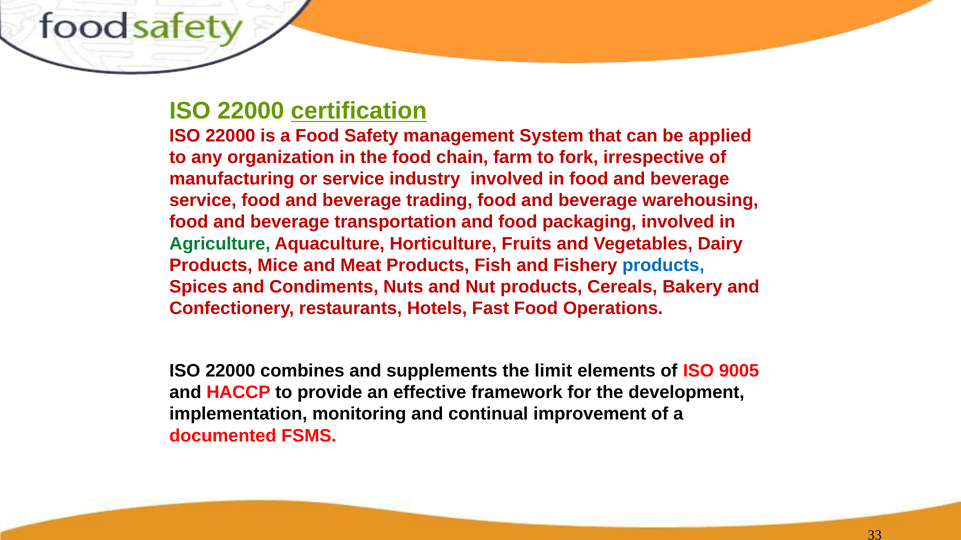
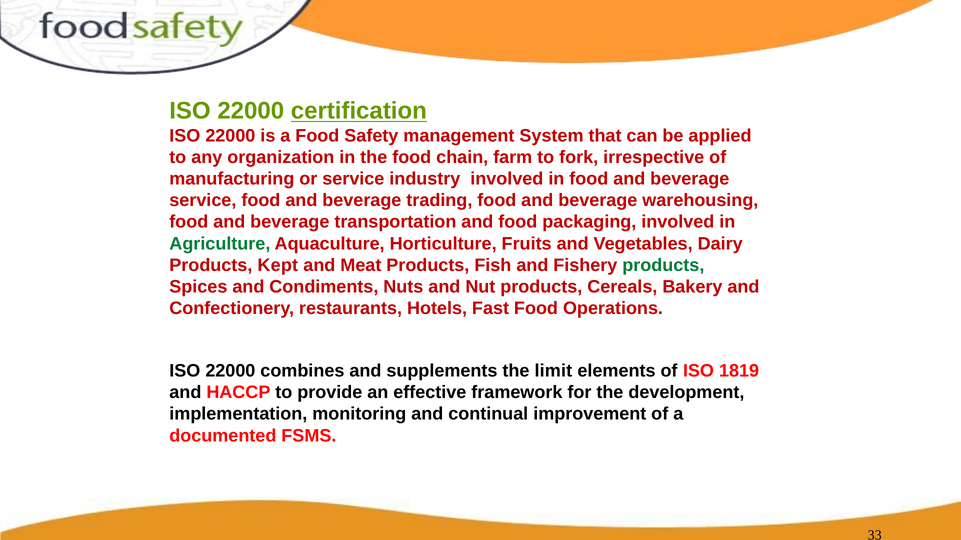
Mice: Mice -> Kept (278, 266)
products colour: blue -> green (663, 266)
9005: 9005 -> 1819 (739, 371)
